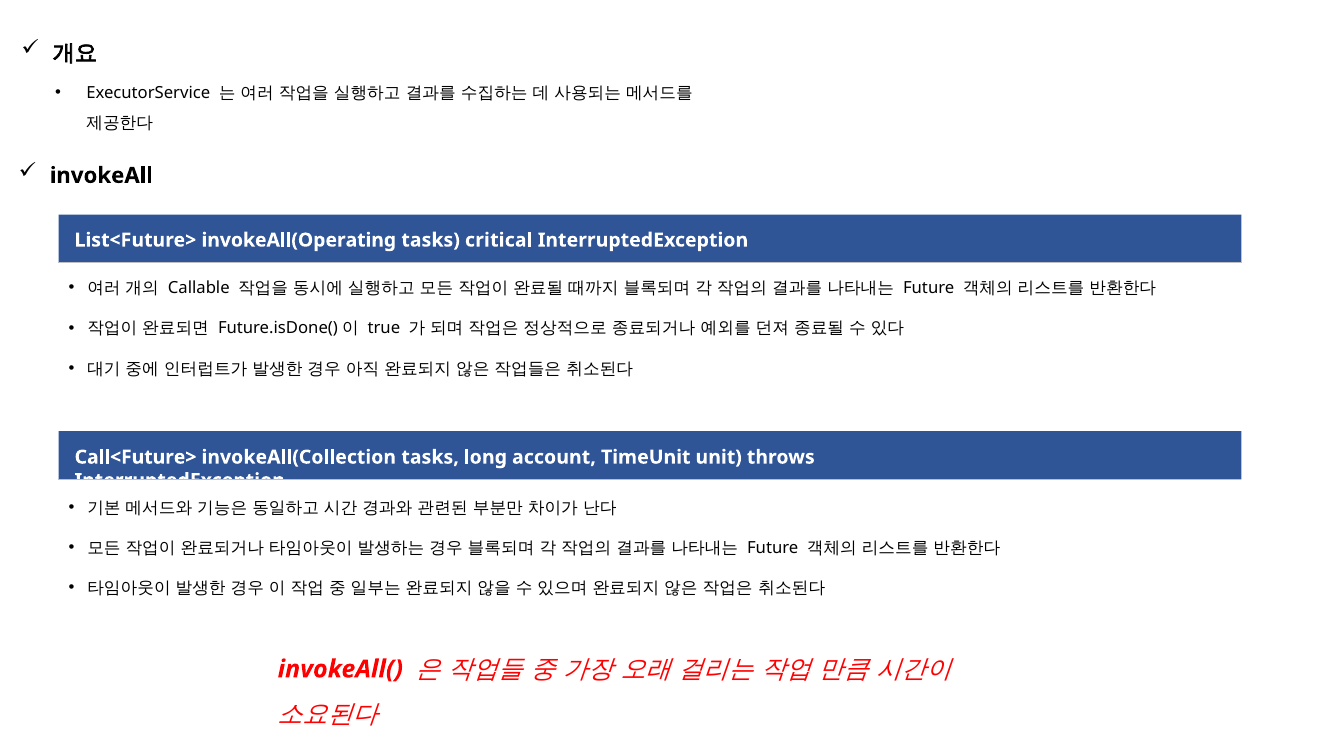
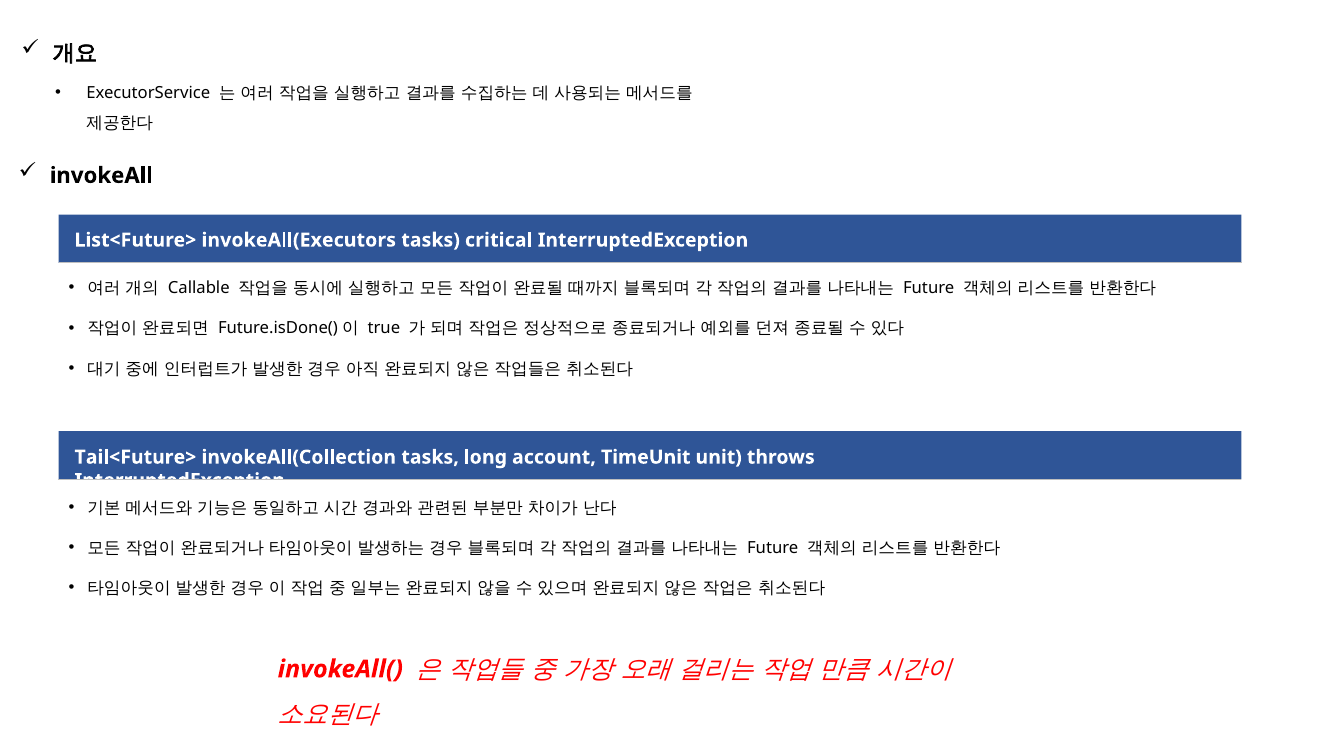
invokeAll(Operating: invokeAll(Operating -> invokeAll(Executors (299, 240)
Call<Future>: Call<Future> -> Tail<Future> (135, 457)
